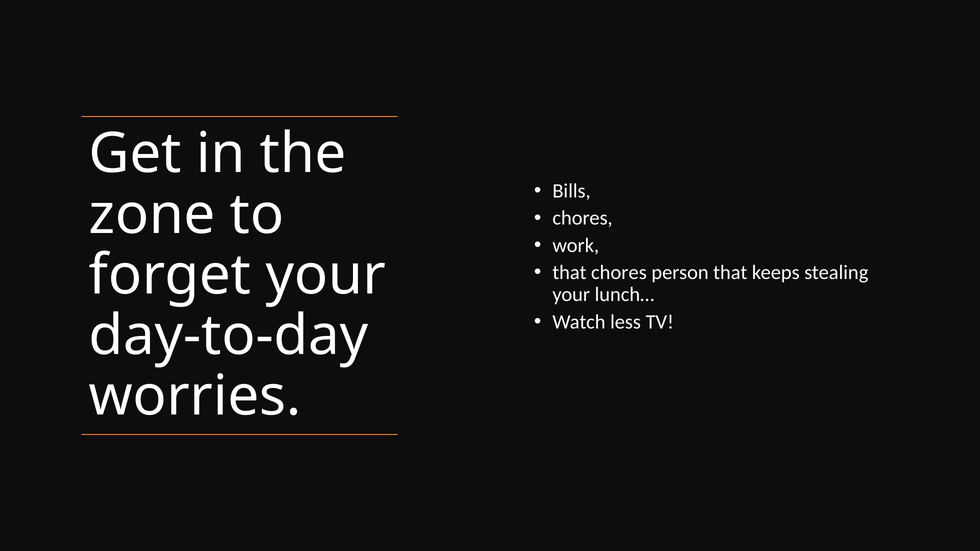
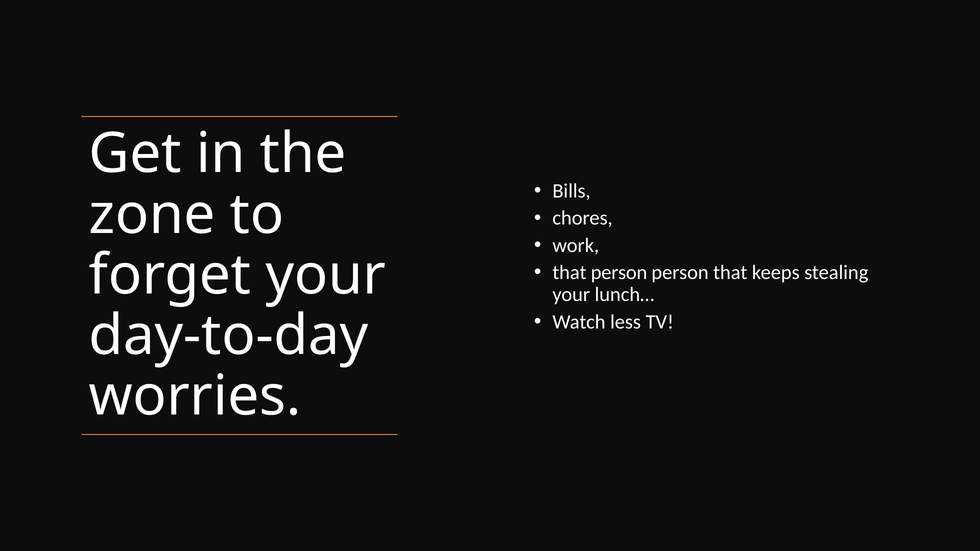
that chores: chores -> person (619, 273)
